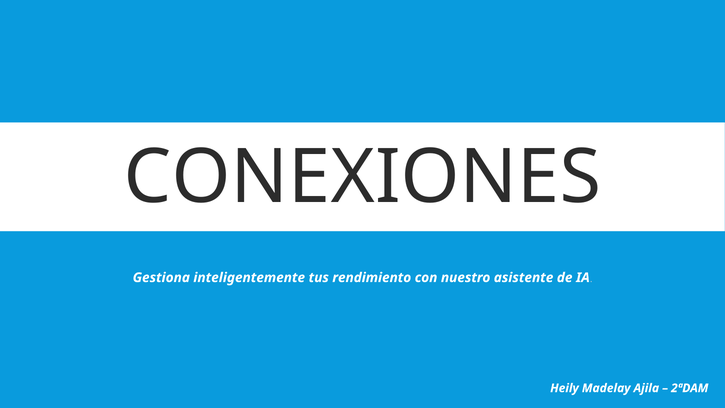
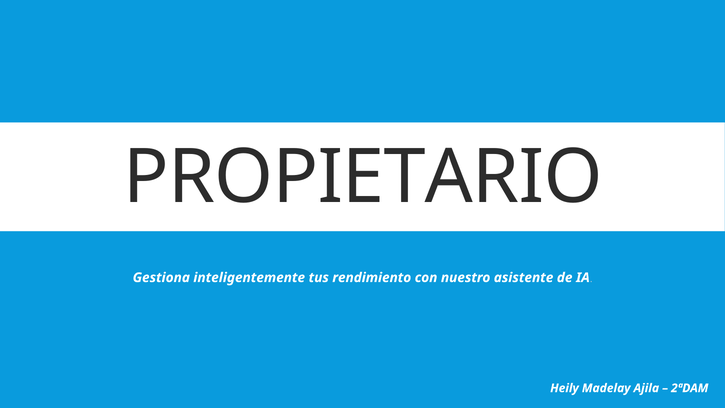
CONEXIONES: CONEXIONES -> PROPIETARIO (363, 177)
